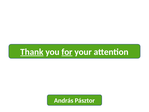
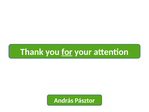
Thank underline: present -> none (32, 52)
